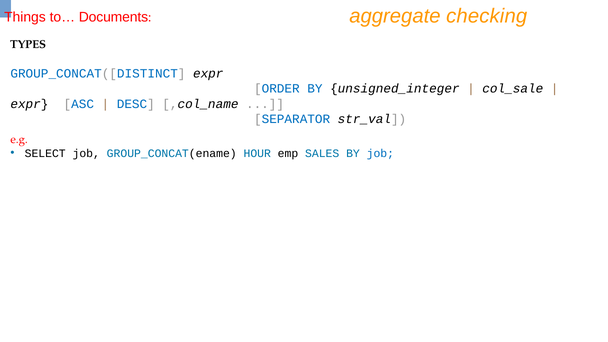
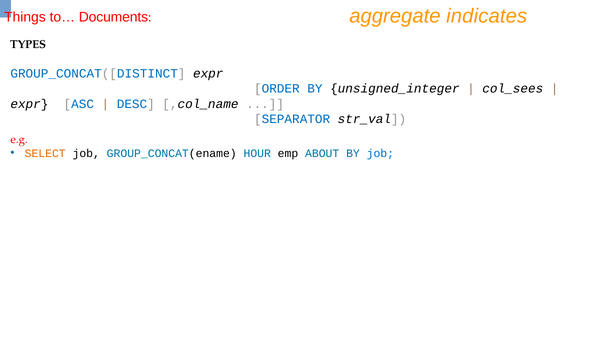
checking: checking -> indicates (487, 16)
col_sale: col_sale -> col_sees (513, 89)
SELECT colour: black -> orange (45, 153)
SALES: SALES -> ABOUT (322, 153)
